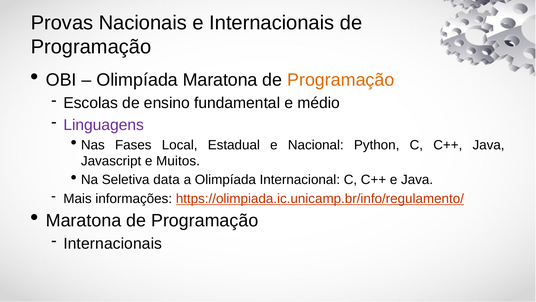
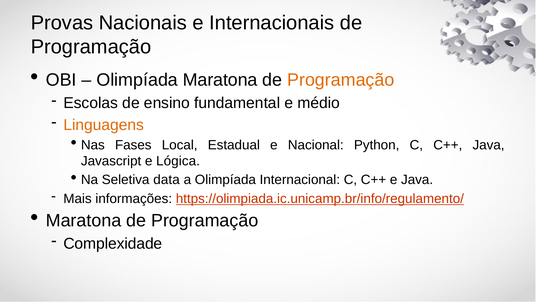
Linguagens colour: purple -> orange (104, 125)
Muitos: Muitos -> Lógica (178, 161)
Internacionais: Internacionais -> Complexidade (113, 243)
